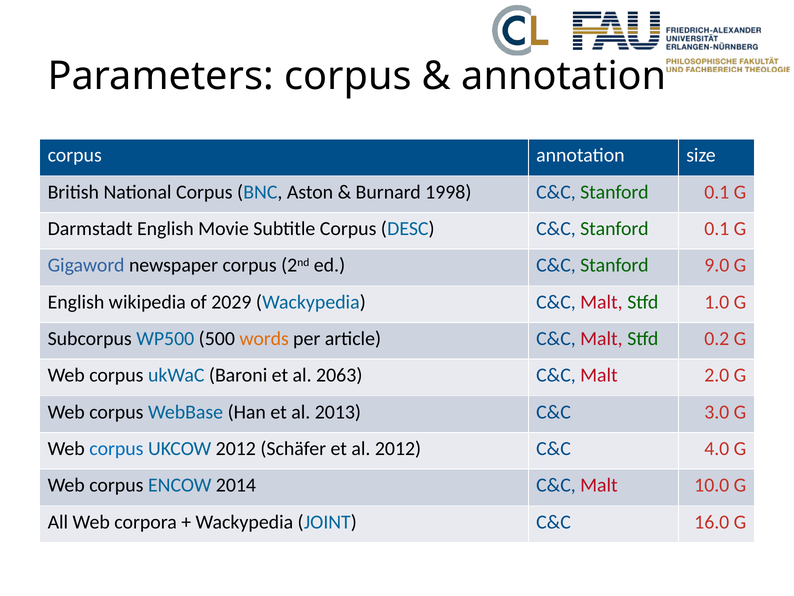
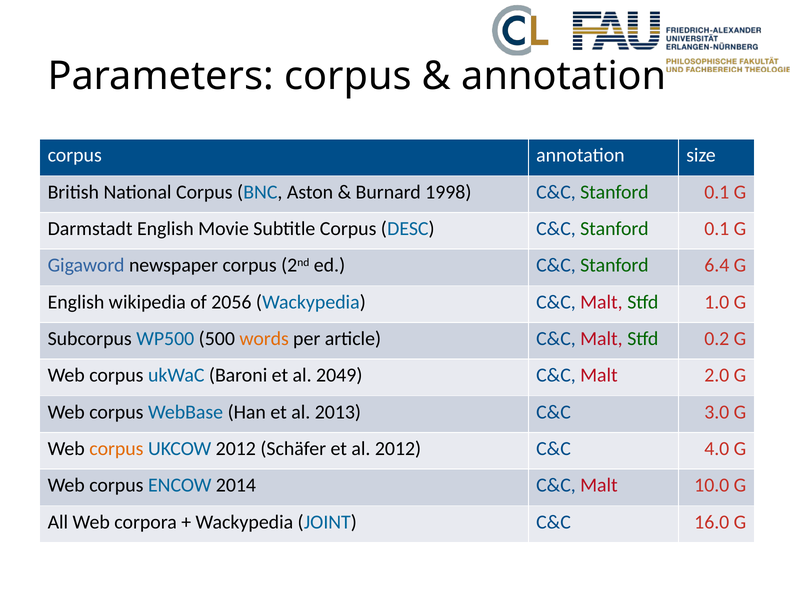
9.0: 9.0 -> 6.4 (717, 265)
2029: 2029 -> 2056 (231, 302)
2063: 2063 -> 2049 (339, 375)
corpus colour: blue -> orange (116, 448)
